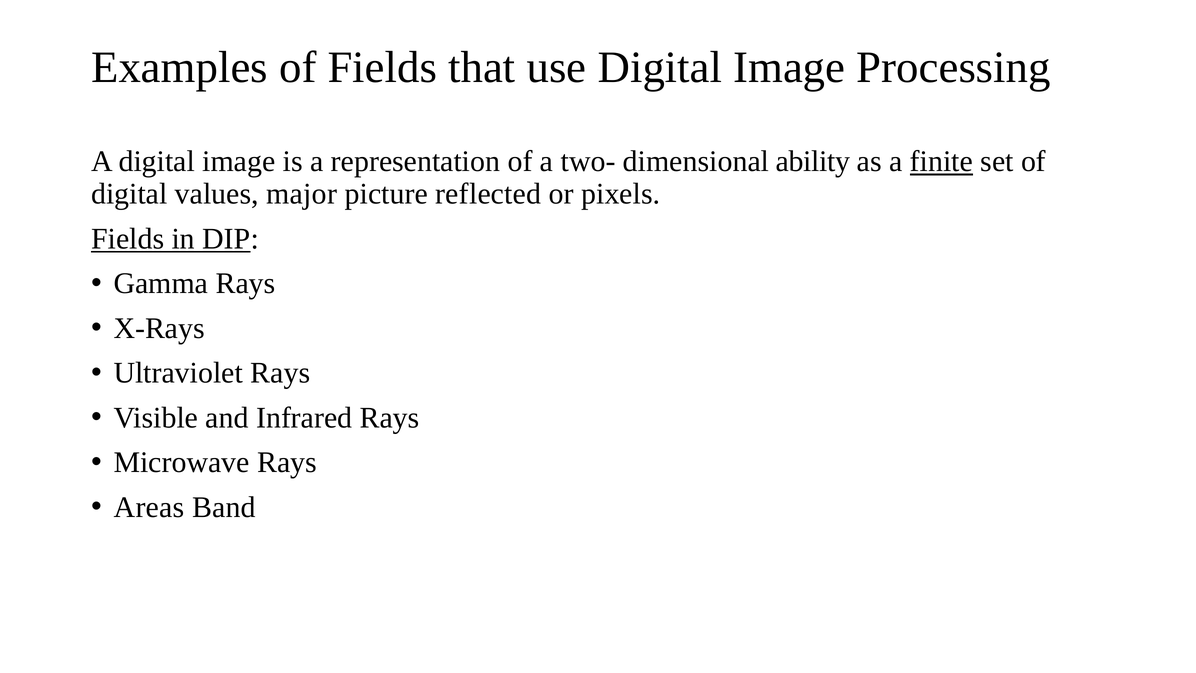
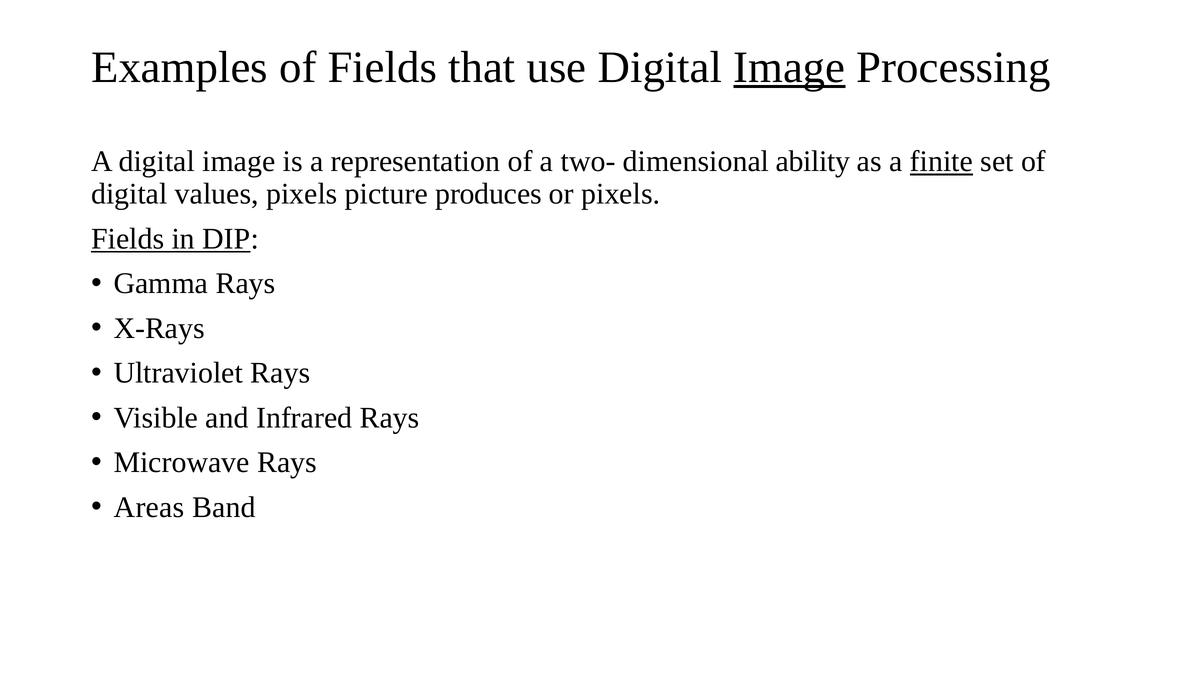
Image underline: none -> present (789, 67)
values major: major -> pixels (302, 194)
reflected: reflected -> produces (488, 194)
